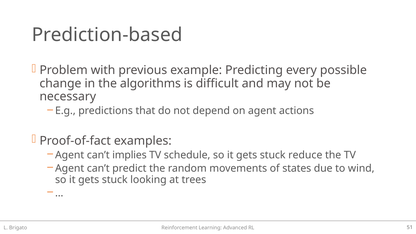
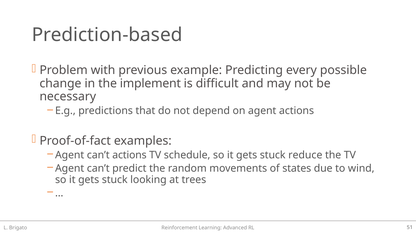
algorithms: algorithms -> implement (150, 83)
can’t implies: implies -> actions (129, 155)
